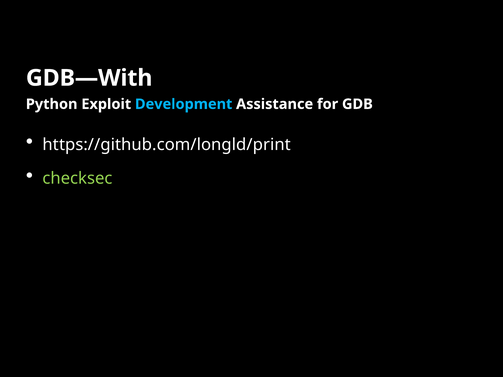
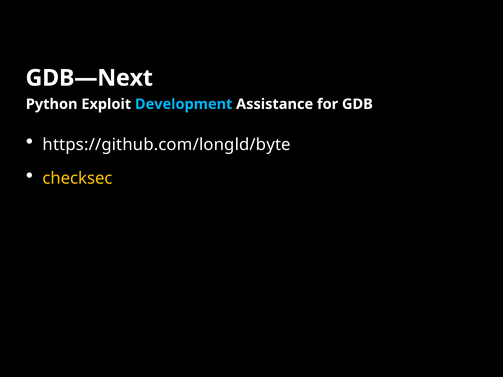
GDB—With: GDB—With -> GDB—Next (89, 78)
https://github.com/longld/print: https://github.com/longld/print -> https://github.com/longld/byte (167, 145)
checksec colour: light green -> yellow (78, 179)
